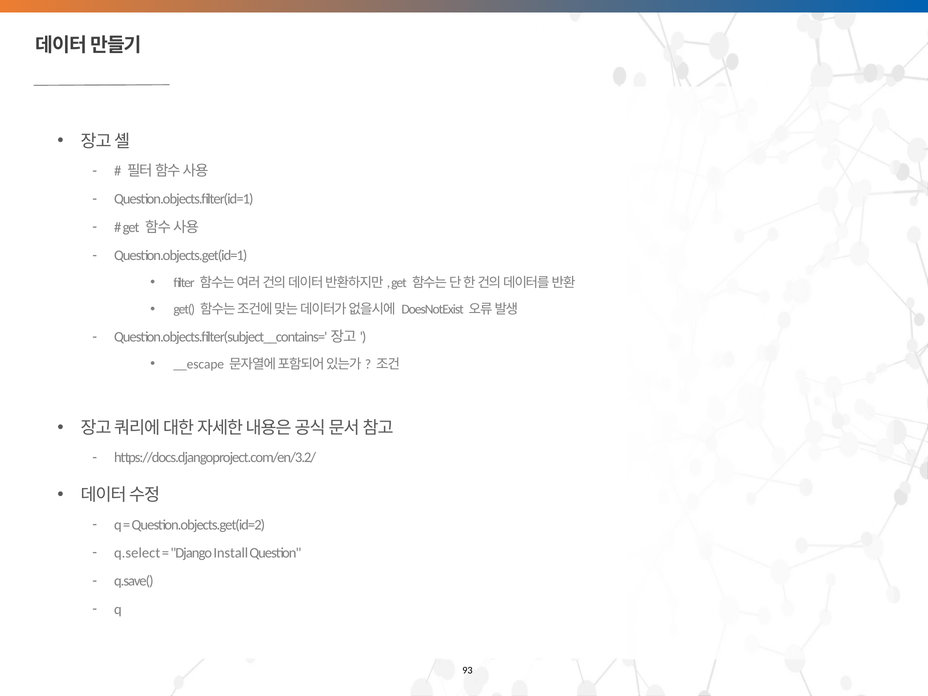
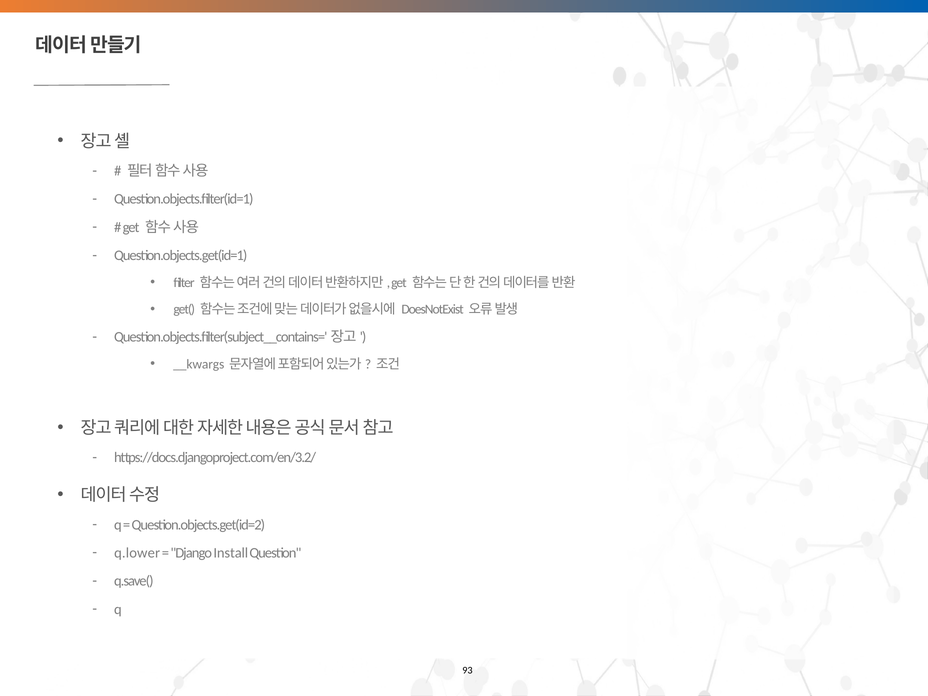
__escape: __escape -> __kwargs (199, 364)
q.select: q.select -> q.lower (137, 553)
